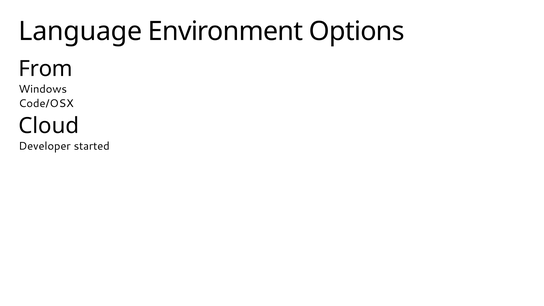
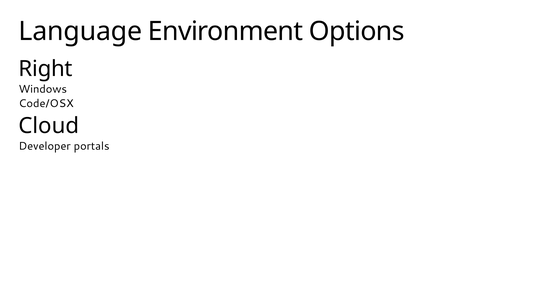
From: From -> Right (46, 69)
started: started -> portals (92, 146)
